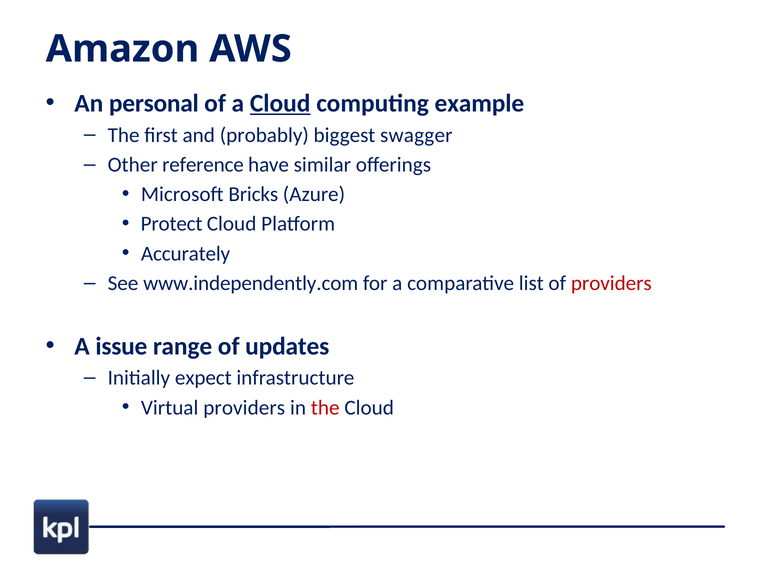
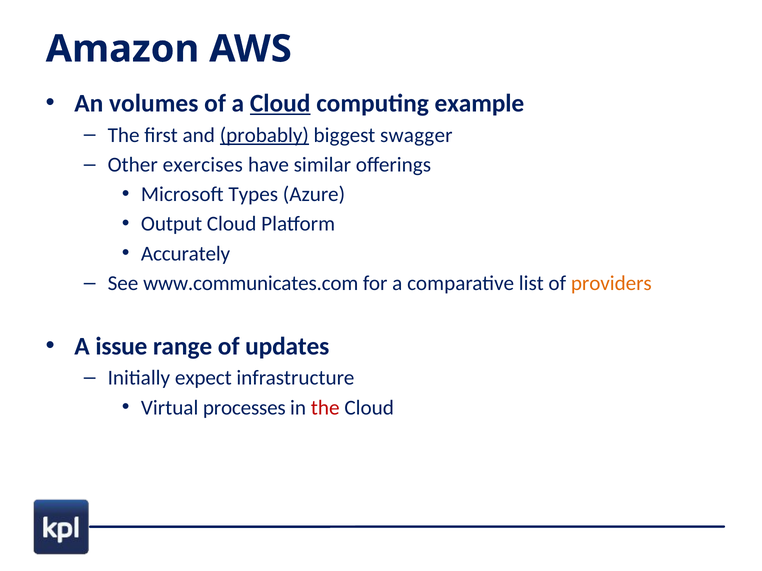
personal: personal -> volumes (154, 103)
probably underline: none -> present (264, 135)
reference: reference -> exercises (203, 165)
Bricks: Bricks -> Types (253, 195)
Protect: Protect -> Output (172, 224)
www.independently.com: www.independently.com -> www.communicates.com (251, 283)
providers colour: red -> orange (611, 283)
Virtual providers: providers -> processes (244, 408)
